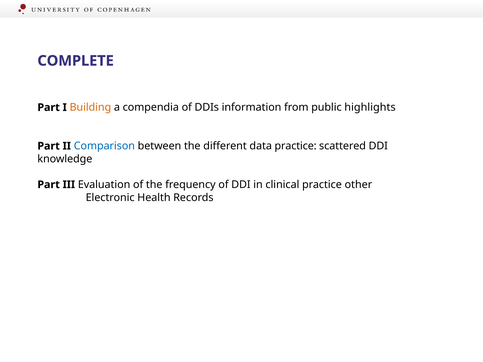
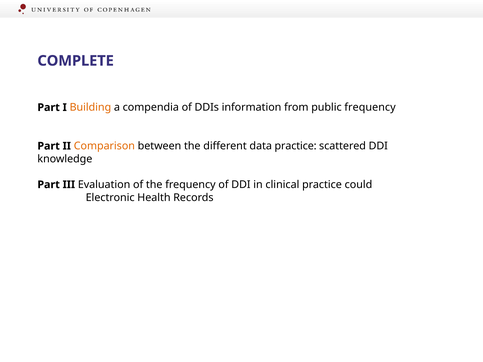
public highlights: highlights -> frequency (370, 107)
Comparison colour: blue -> orange (104, 146)
other: other -> could (358, 185)
